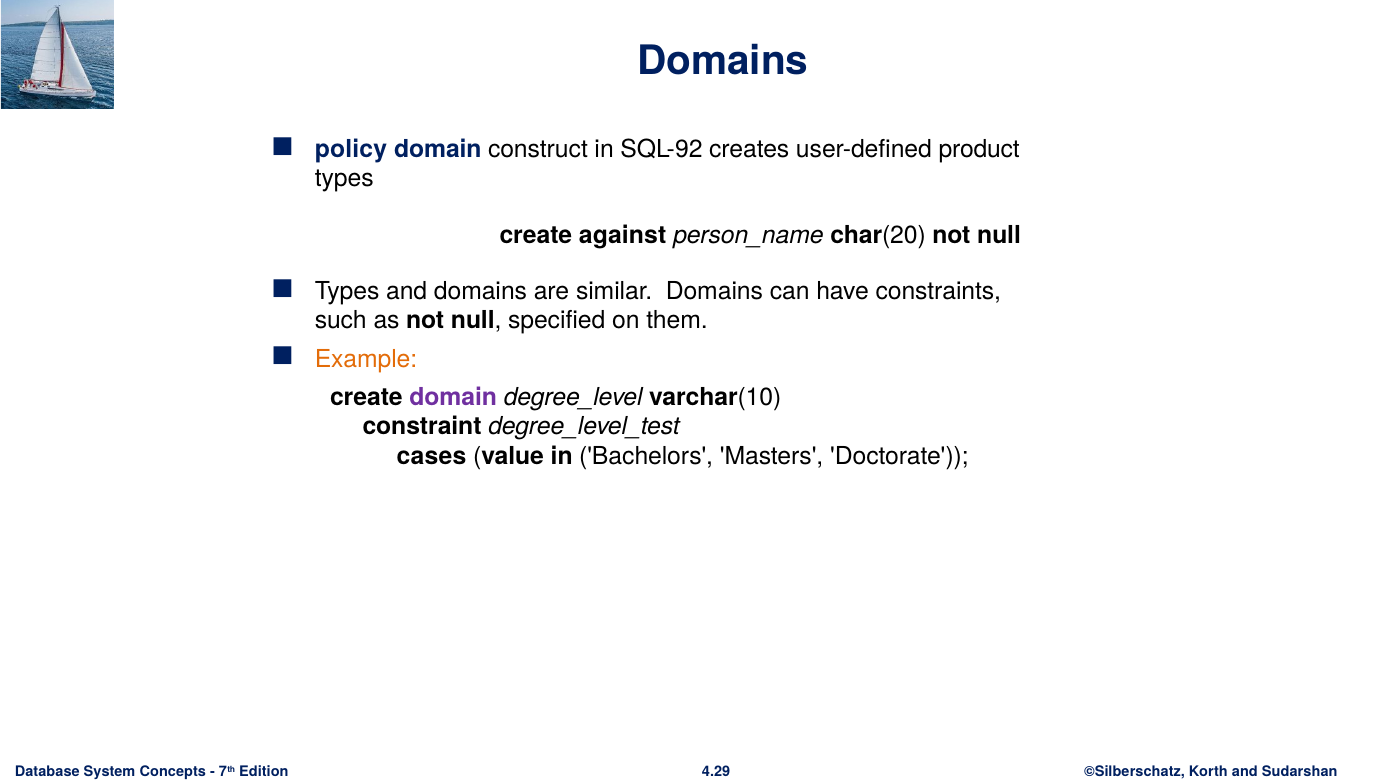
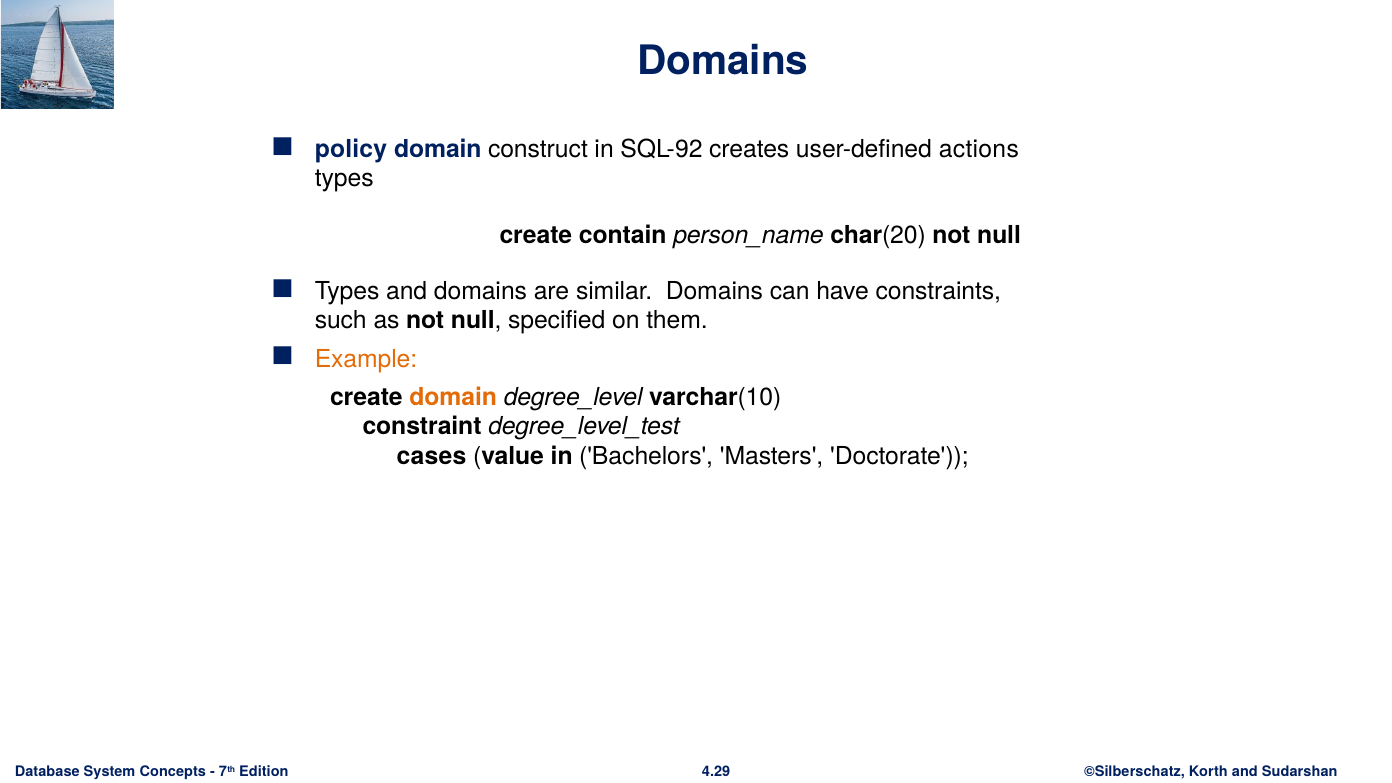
product: product -> actions (979, 149)
against: against -> contain (623, 235)
domain colour: purple -> orange (453, 397)
